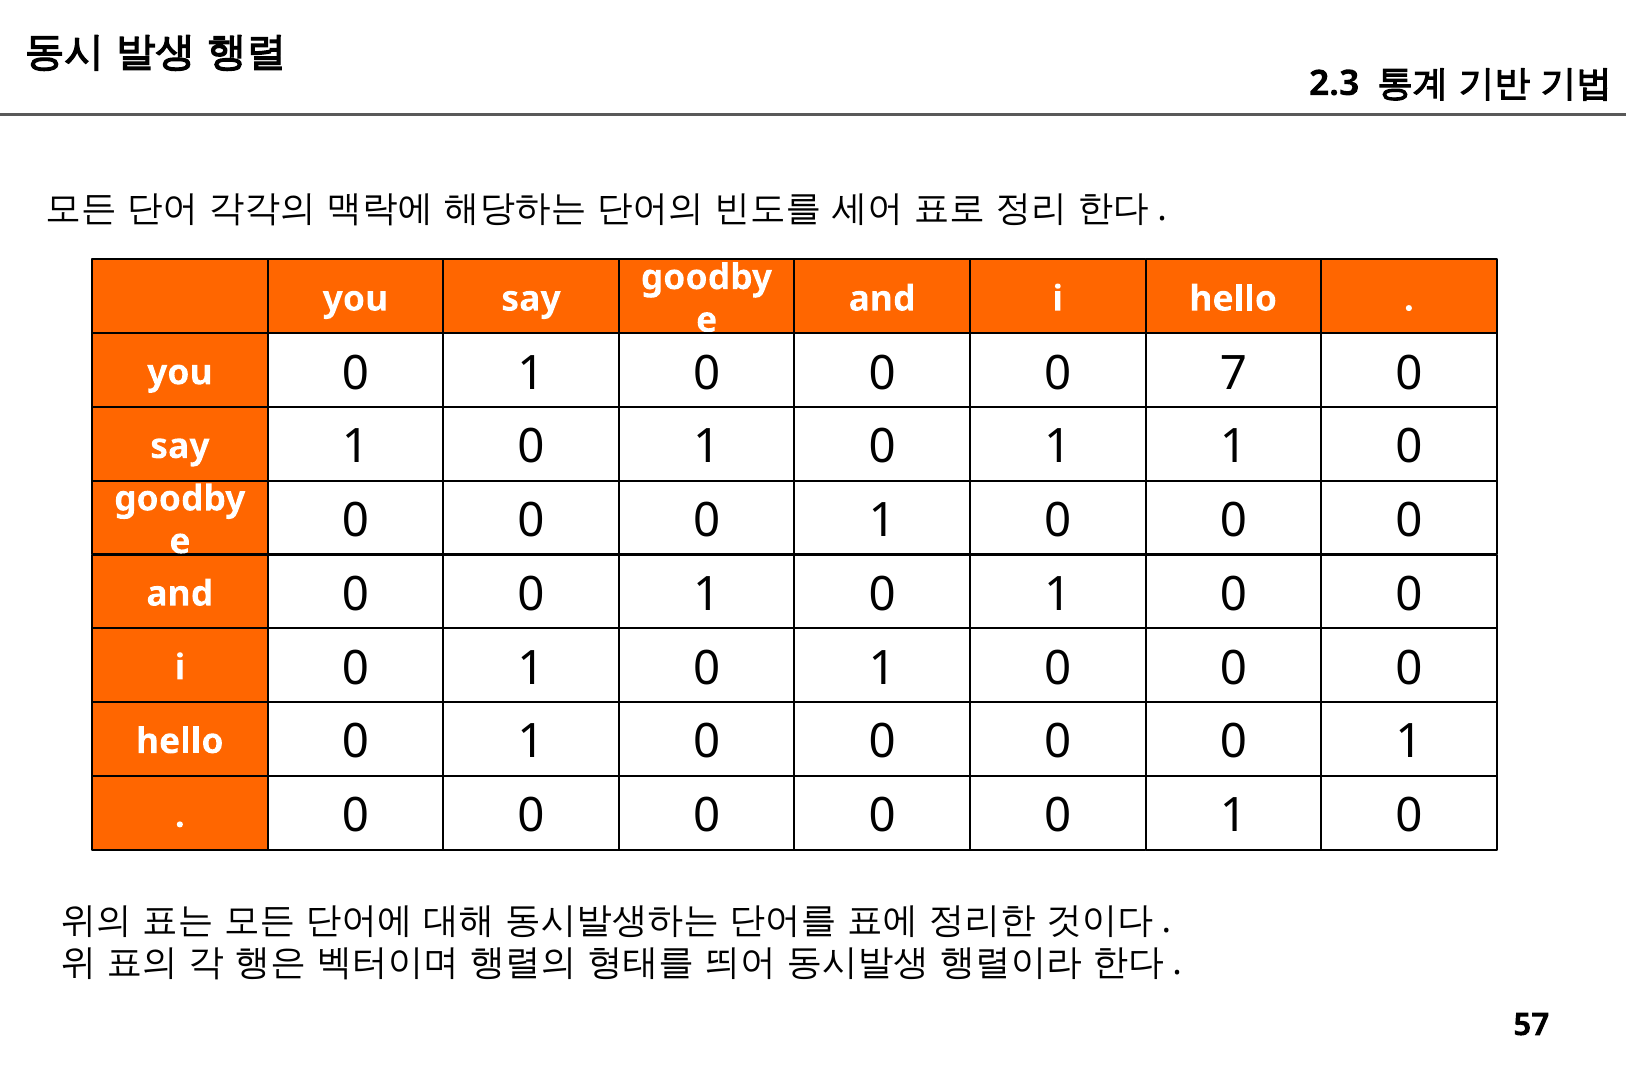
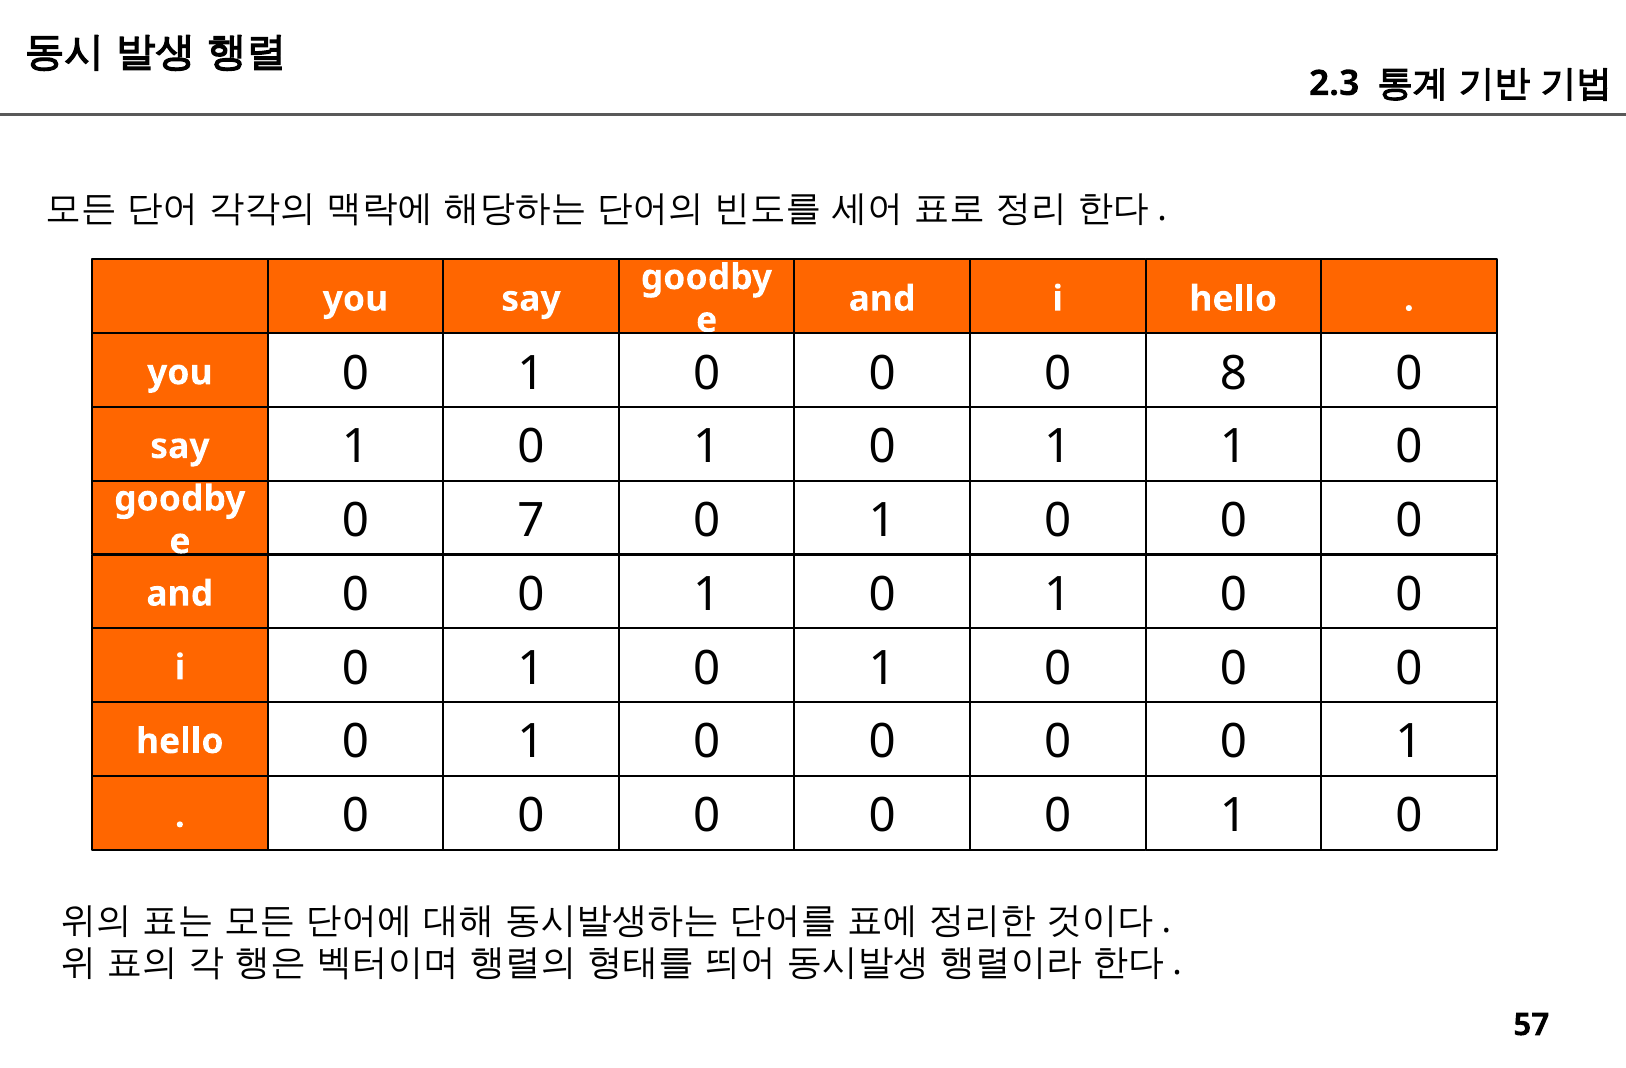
7: 7 -> 8 (1233, 373)
0: 0 -> 7 (531, 521)
